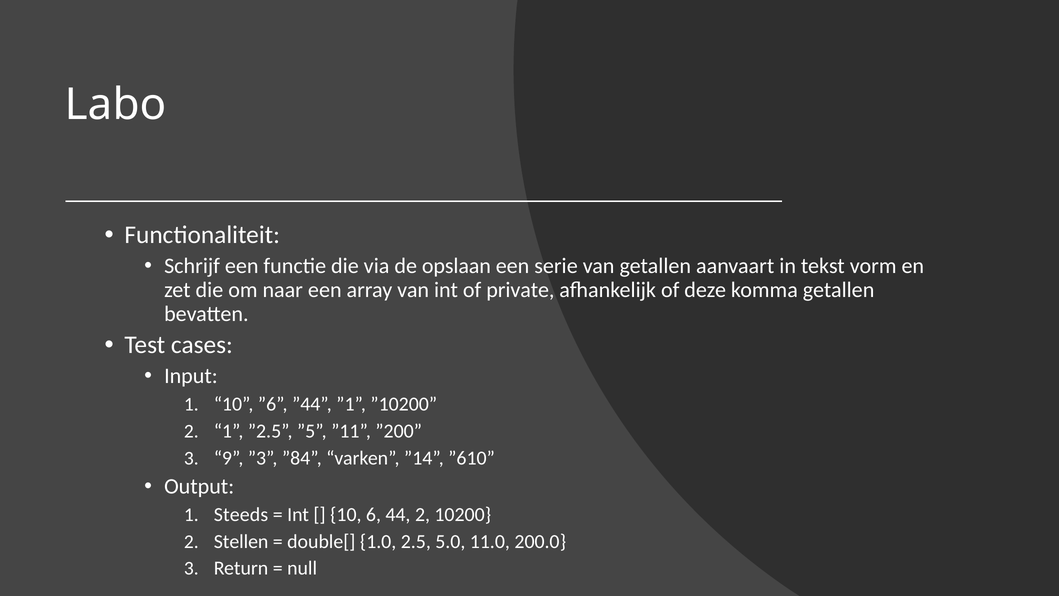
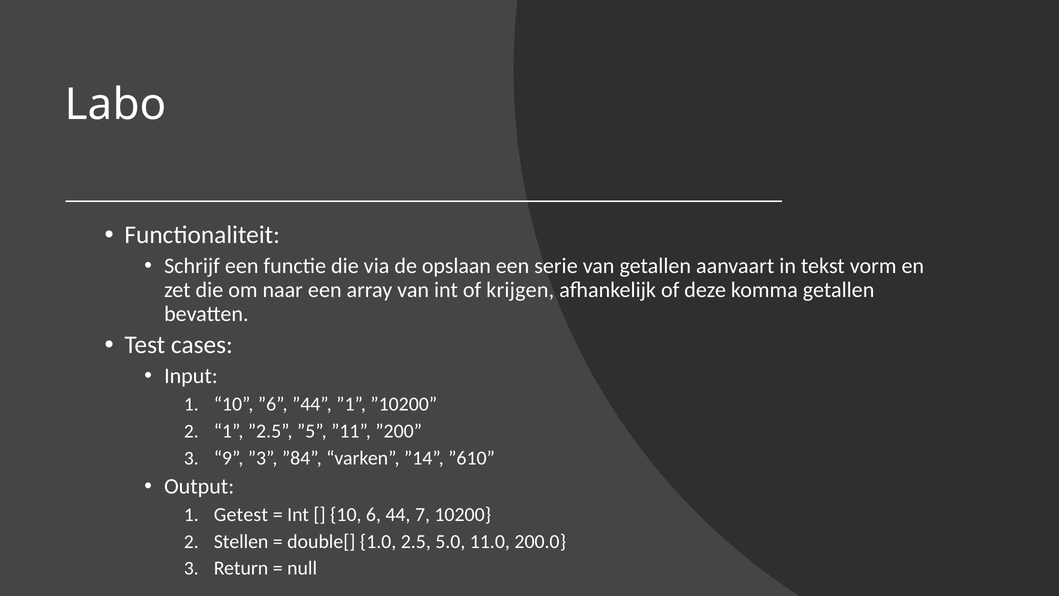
private: private -> krijgen (520, 290)
Steeds: Steeds -> Getest (241, 514)
44 2: 2 -> 7 (422, 514)
